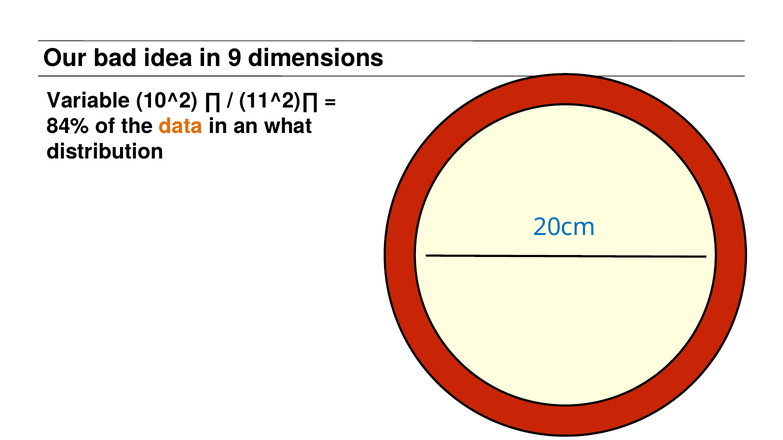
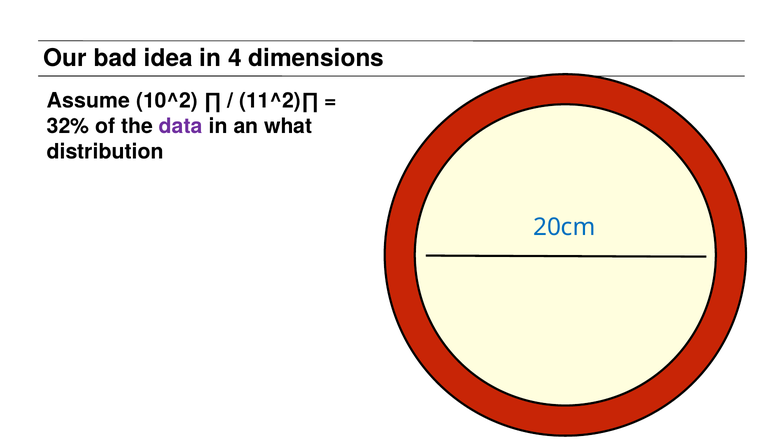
9: 9 -> 4 (235, 58)
Variable: Variable -> Assume (88, 101)
84%: 84% -> 32% (68, 126)
data colour: orange -> purple (181, 126)
